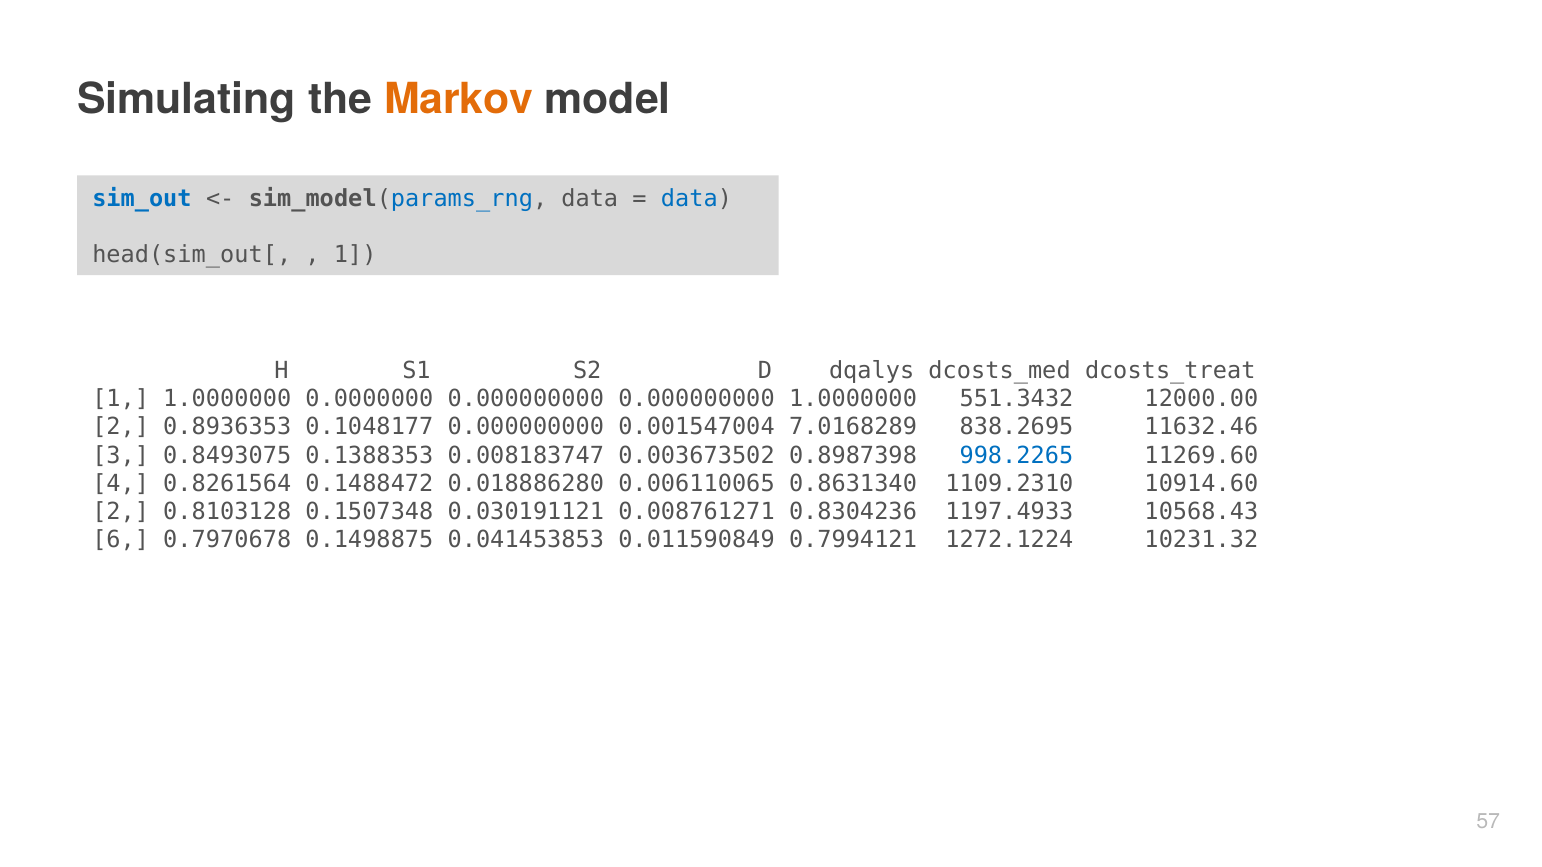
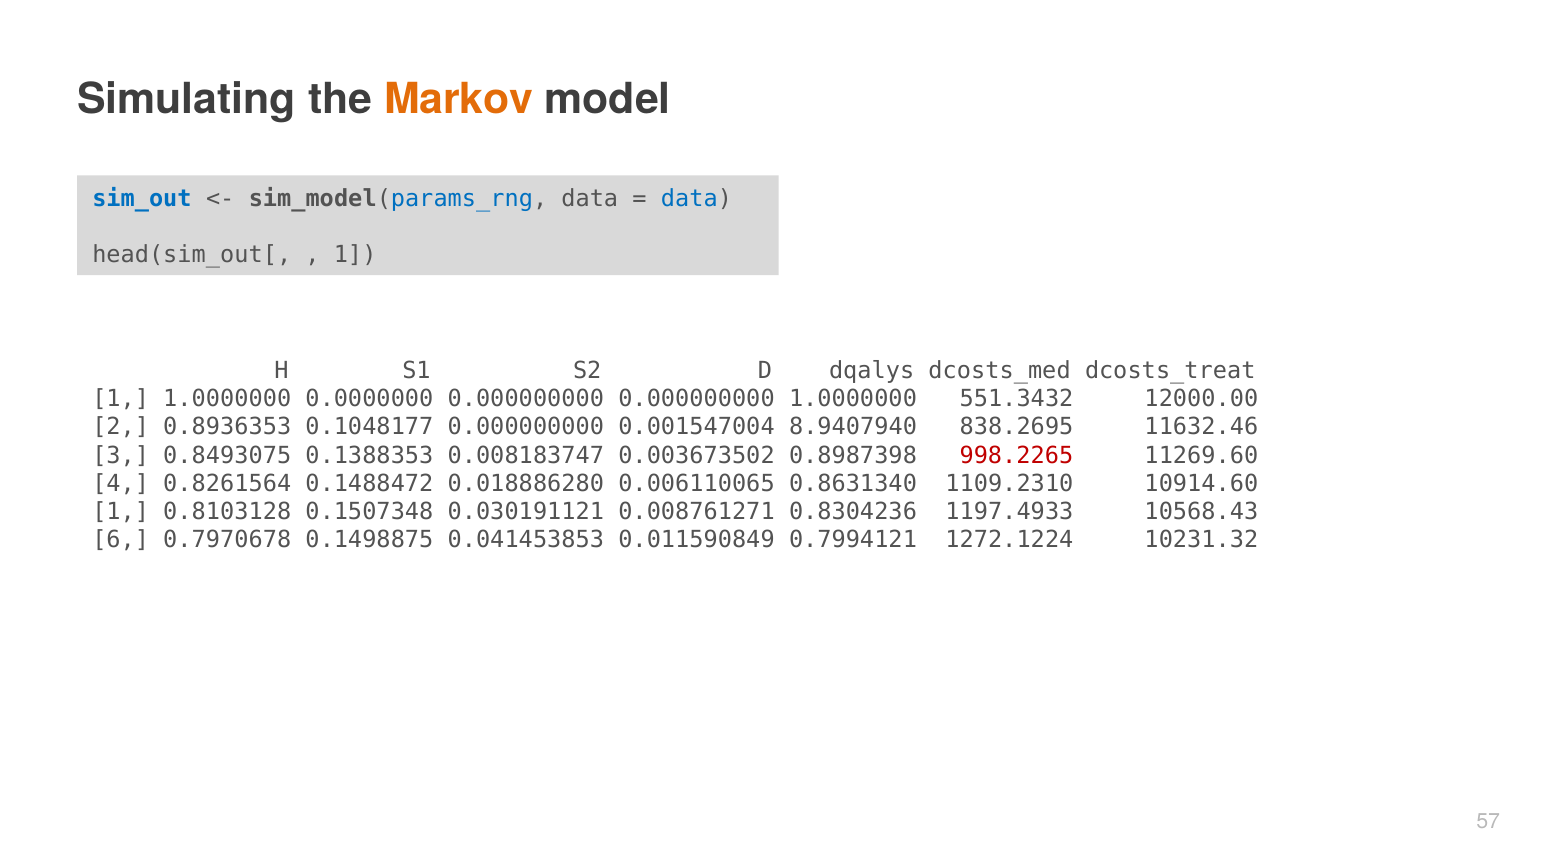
7.0168289: 7.0168289 -> 8.9407940 (853, 427)
998.2265 colour: blue -> red (1016, 455)
2: 2 -> 1 (121, 512)
